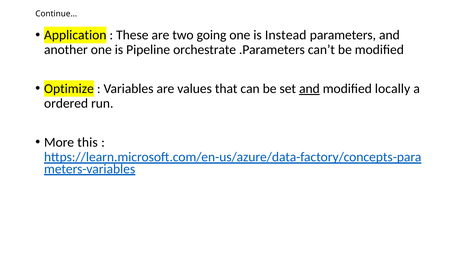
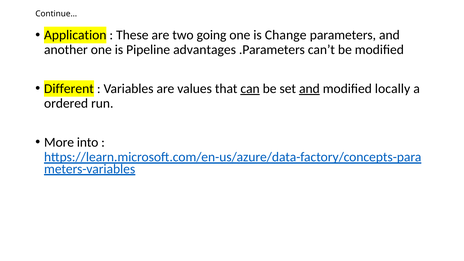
Instead: Instead -> Change (286, 35)
orchestrate: orchestrate -> advantages (205, 50)
Optimize: Optimize -> Different (69, 89)
can underline: none -> present (250, 89)
this: this -> into (88, 142)
